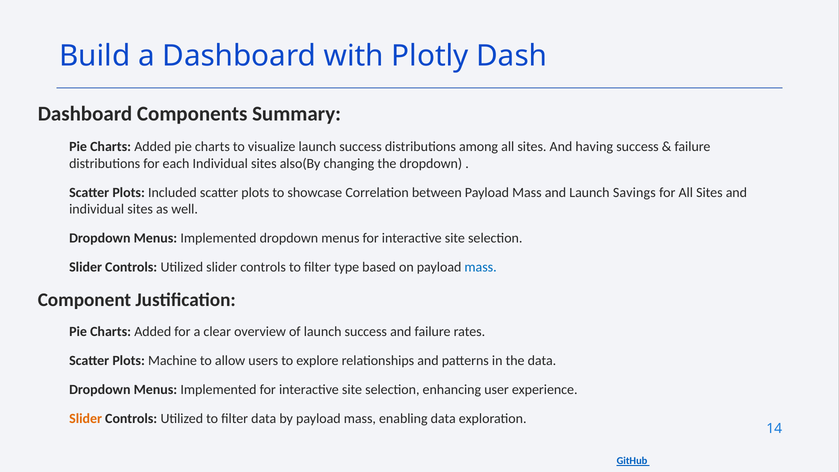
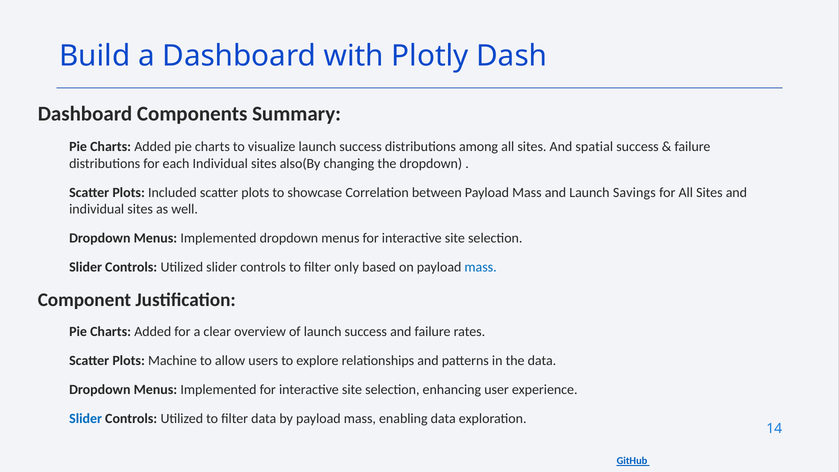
having: having -> spatial (594, 147)
type: type -> only (347, 267)
Slider colour: orange -> blue (86, 419)
